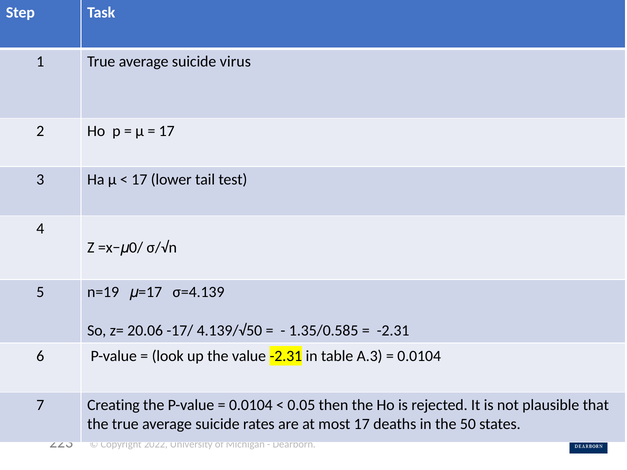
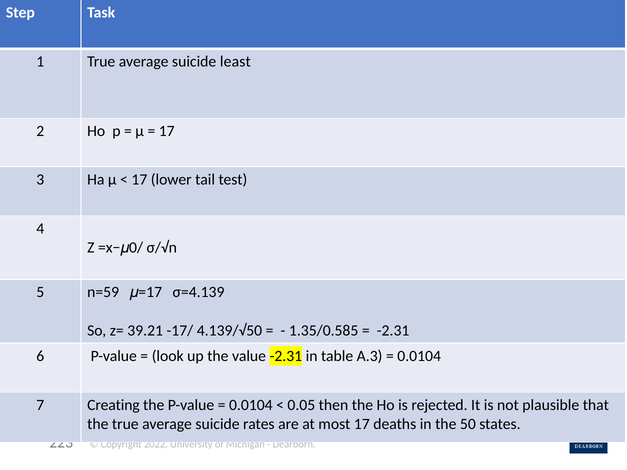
virus: virus -> least (235, 62)
n=19: n=19 -> n=59 (103, 292)
20.06: 20.06 -> 39.21 (145, 331)
